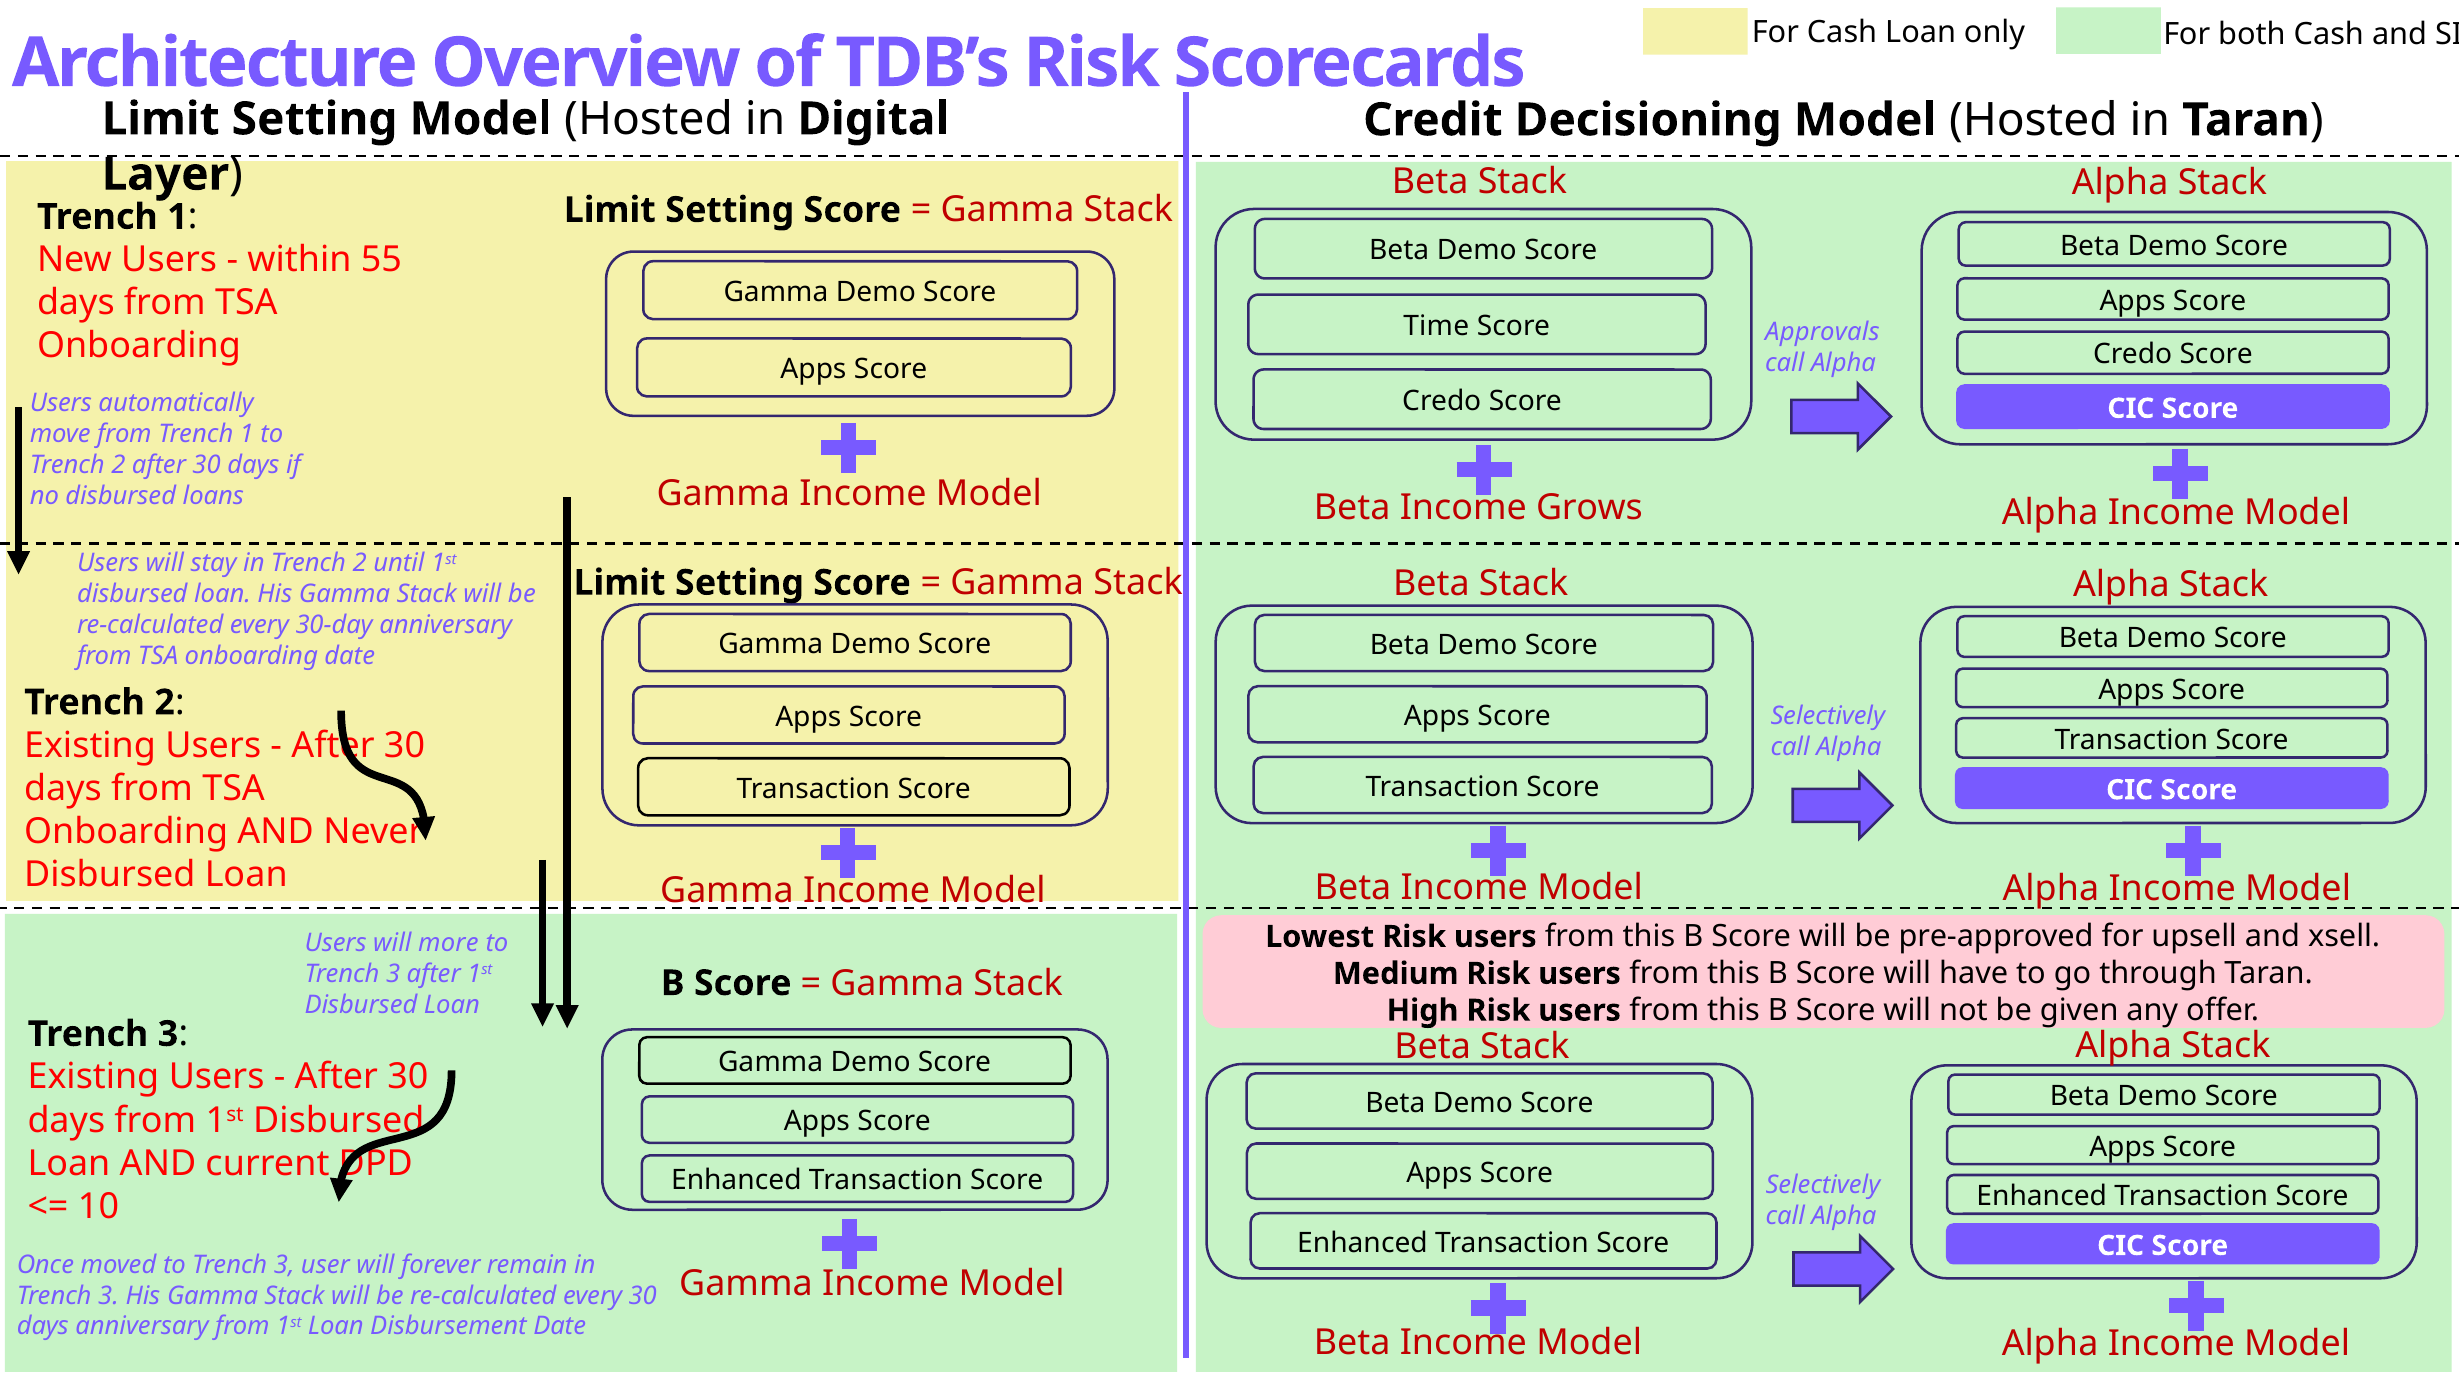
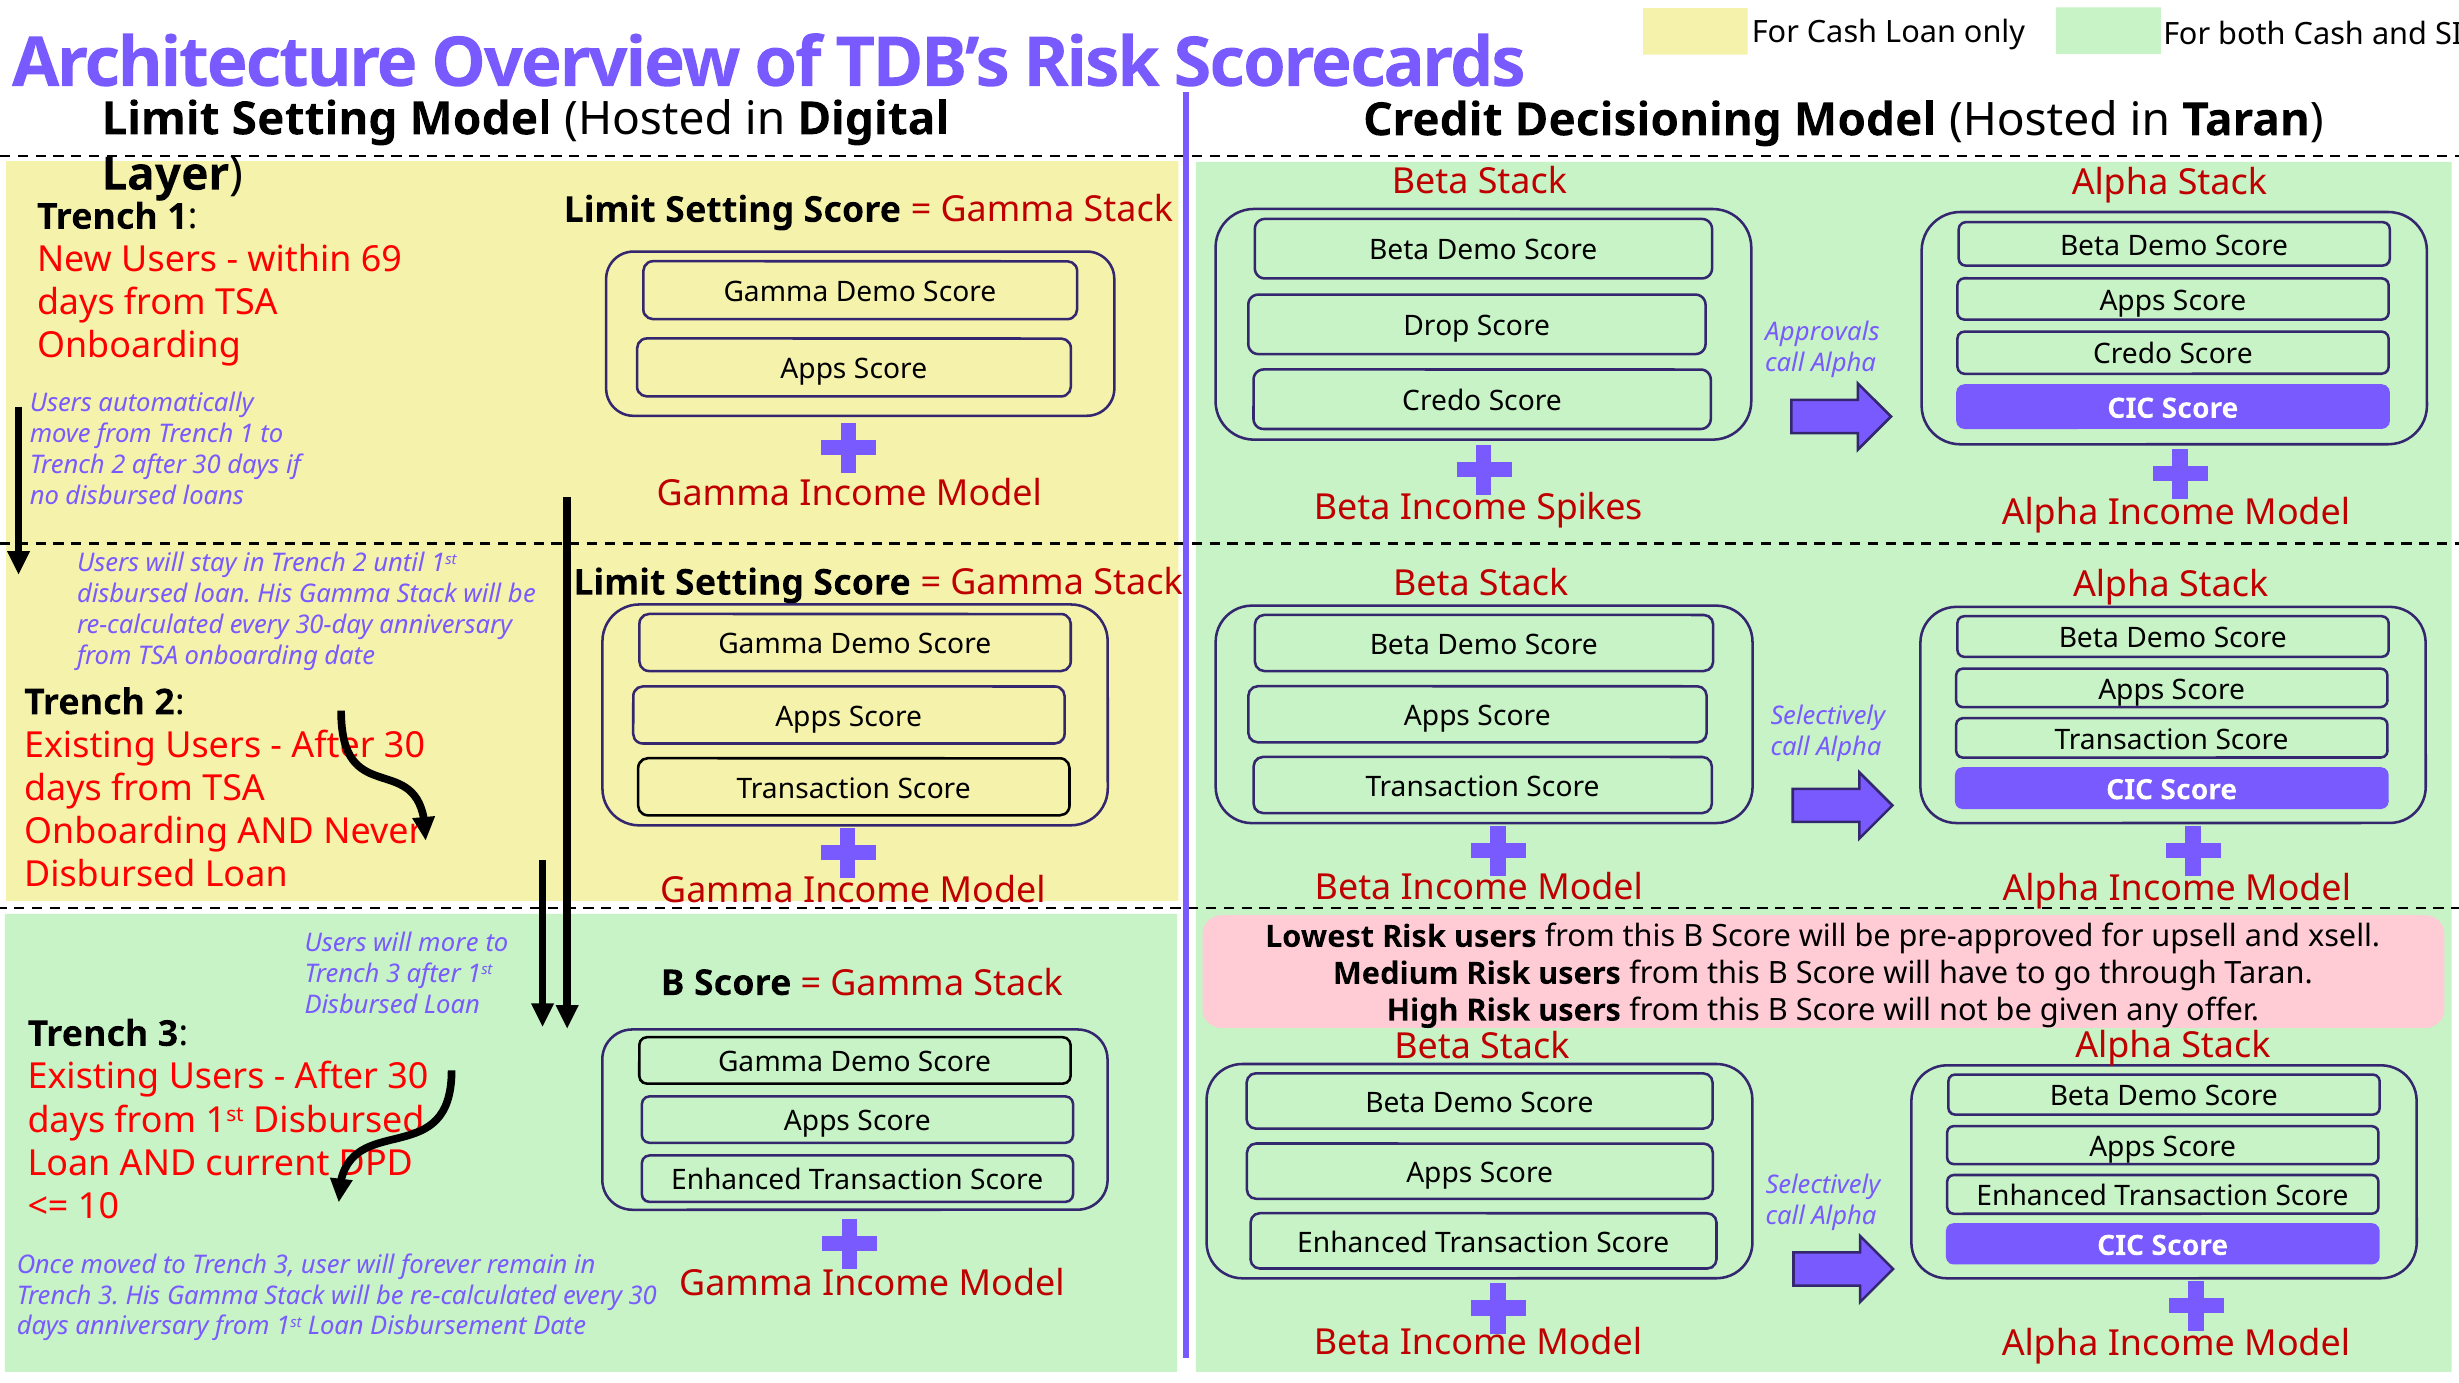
55: 55 -> 69 (381, 260)
Time: Time -> Drop (1436, 326)
Grows: Grows -> Spikes (1589, 508)
